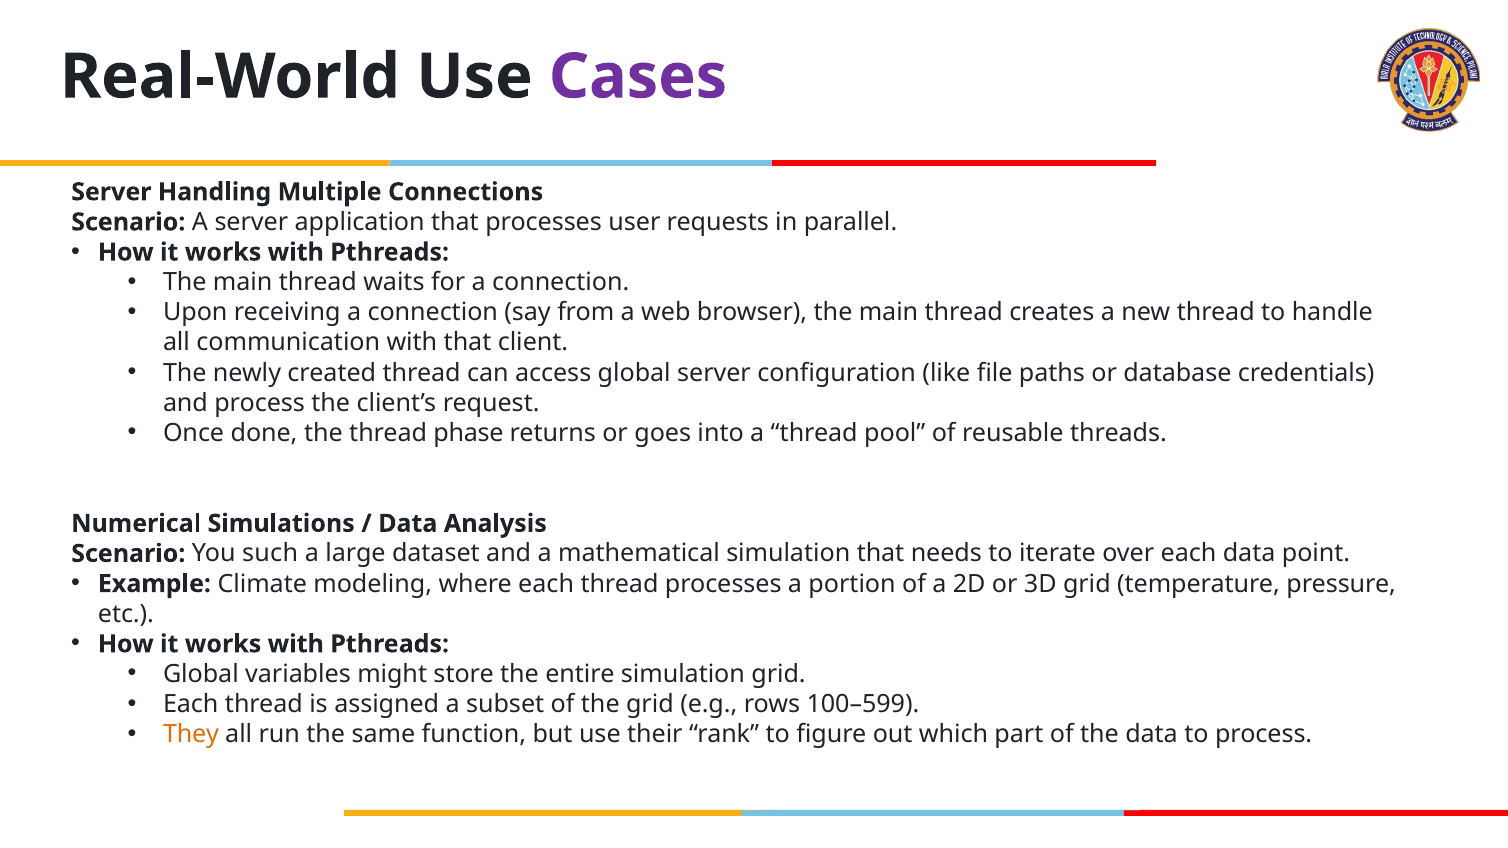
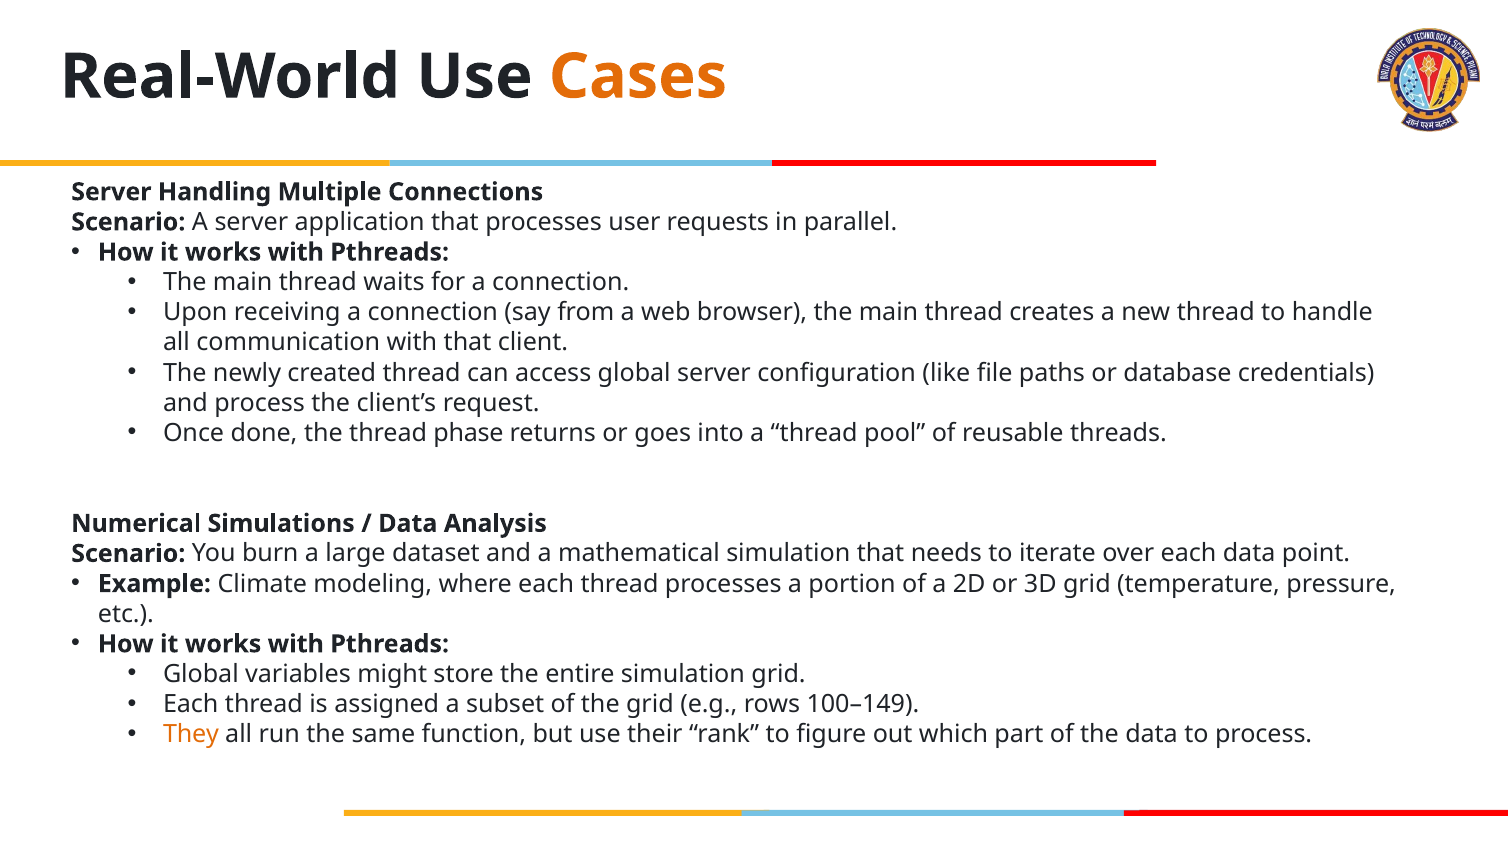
Cases colour: purple -> orange (638, 77)
such: such -> burn (270, 554)
100–599: 100–599 -> 100–149 (863, 705)
